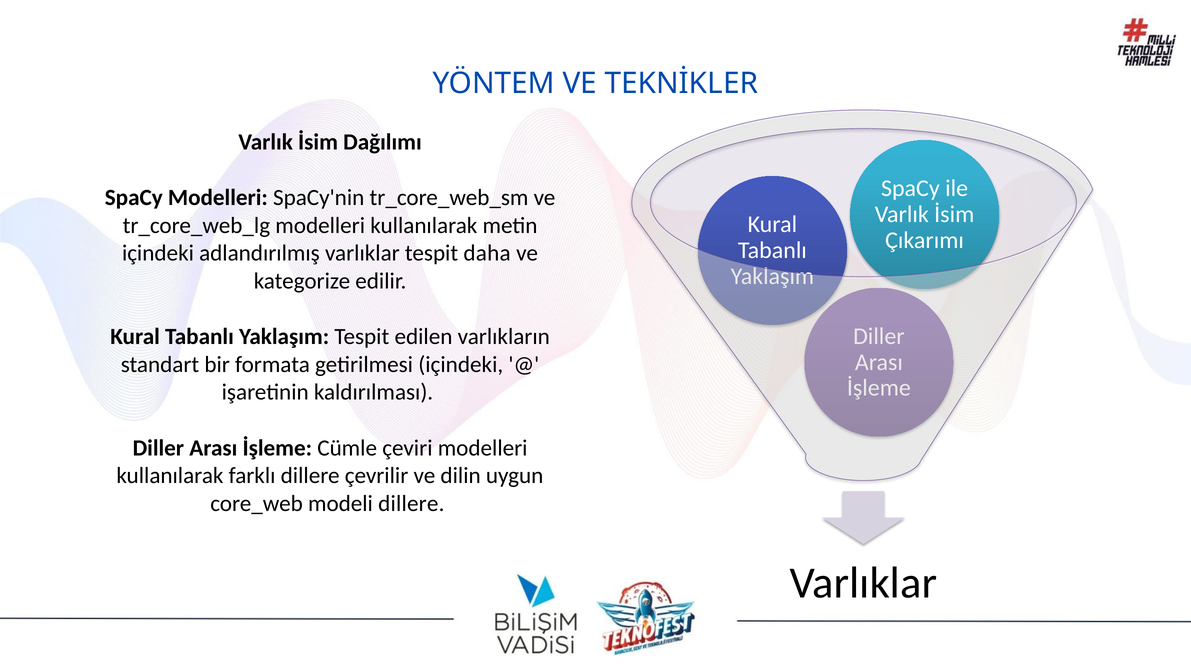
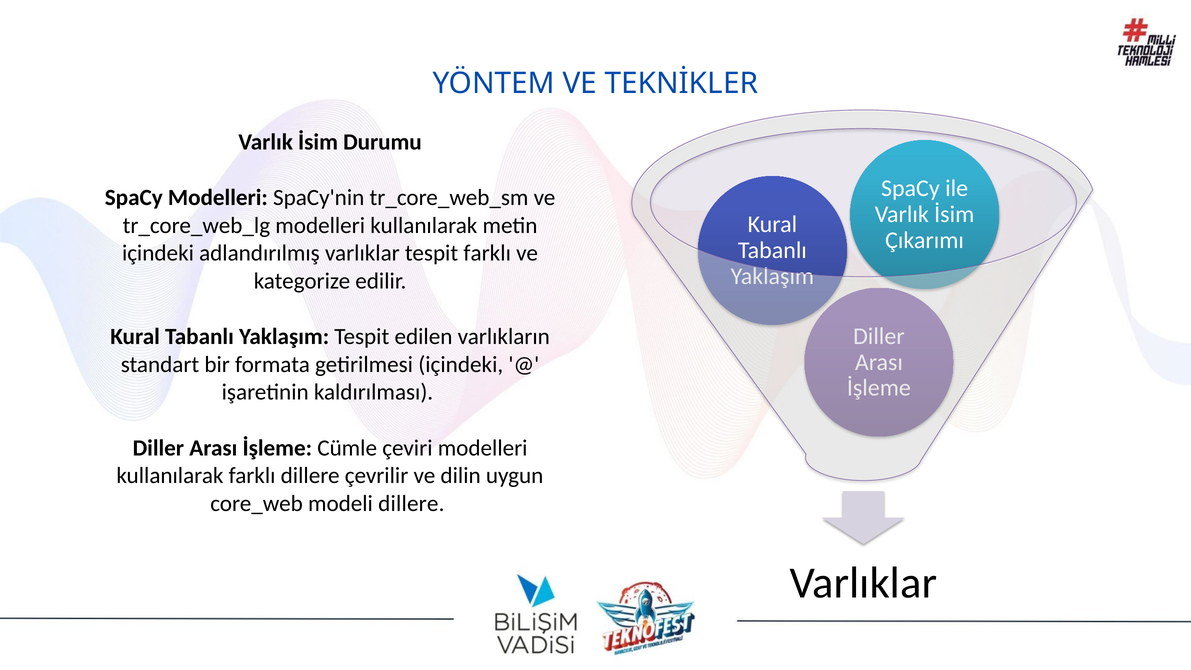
Dağılımı: Dağılımı -> Durumu (382, 142)
tespit daha: daha -> farklı (487, 253)
